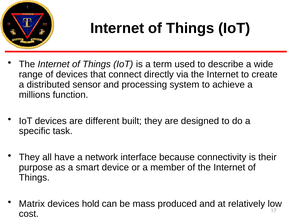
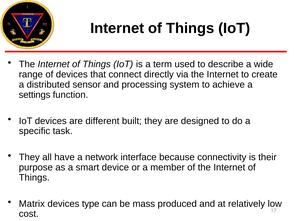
millions: millions -> settings (35, 95)
hold: hold -> type (91, 203)
